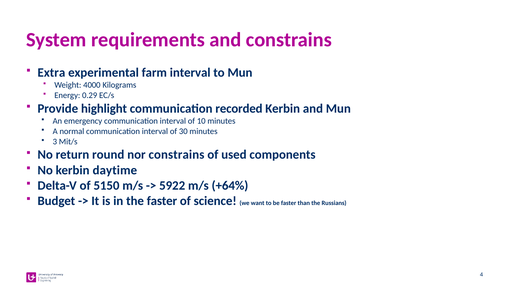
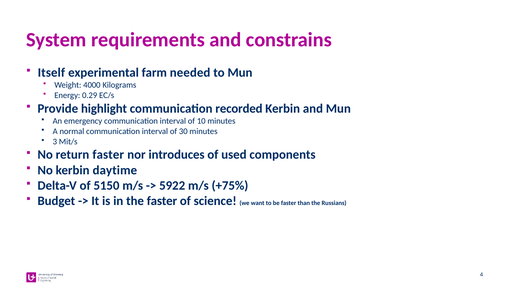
Extra: Extra -> Itself (51, 72)
farm interval: interval -> needed (190, 72)
return round: round -> faster (108, 154)
nor constrains: constrains -> introduces (177, 154)
+64%: +64% -> +75% (230, 185)
